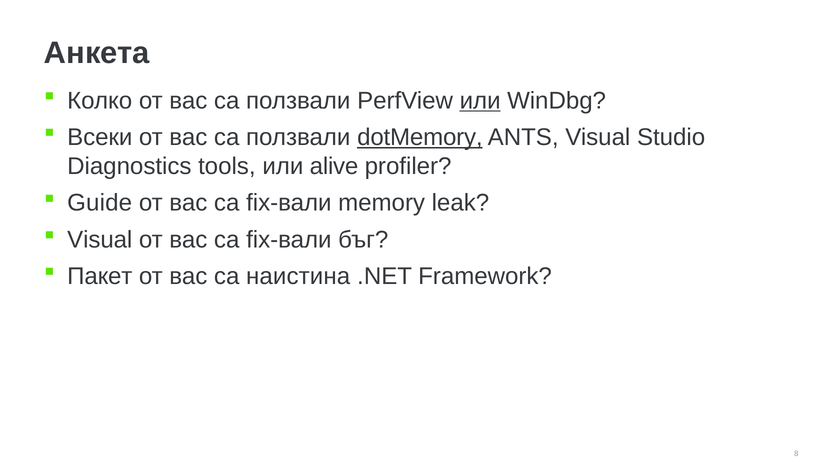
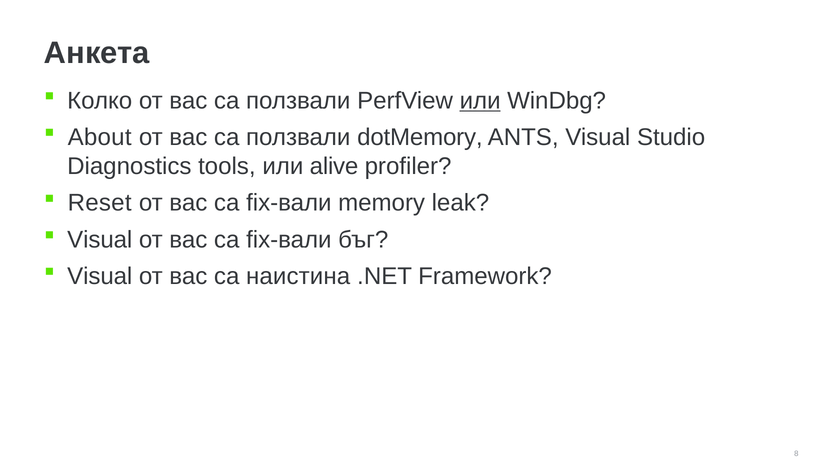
Всеки: Всеки -> About (100, 137)
dotMemory underline: present -> none (420, 137)
Guide: Guide -> Reset (100, 203)
Пакет: Пакет -> Visual (100, 276)
